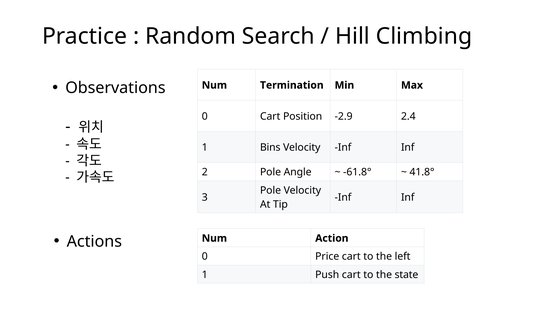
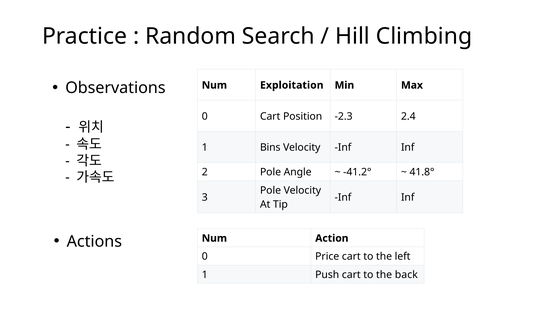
Termination: Termination -> Exploitation (292, 85)
-2.9: -2.9 -> -2.3 (344, 117)
-61.8°: -61.8° -> -41.2° (357, 172)
state: state -> back (406, 275)
